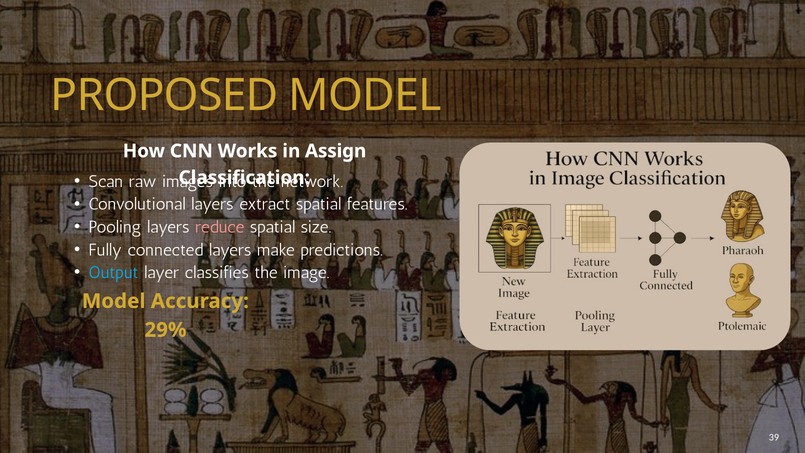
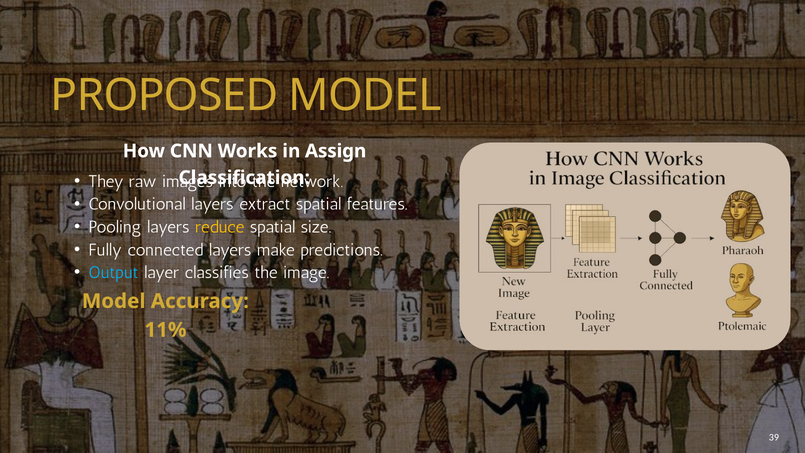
Scan: Scan -> They (106, 182)
reduce colour: pink -> yellow (220, 227)
29%: 29% -> 11% (165, 330)
